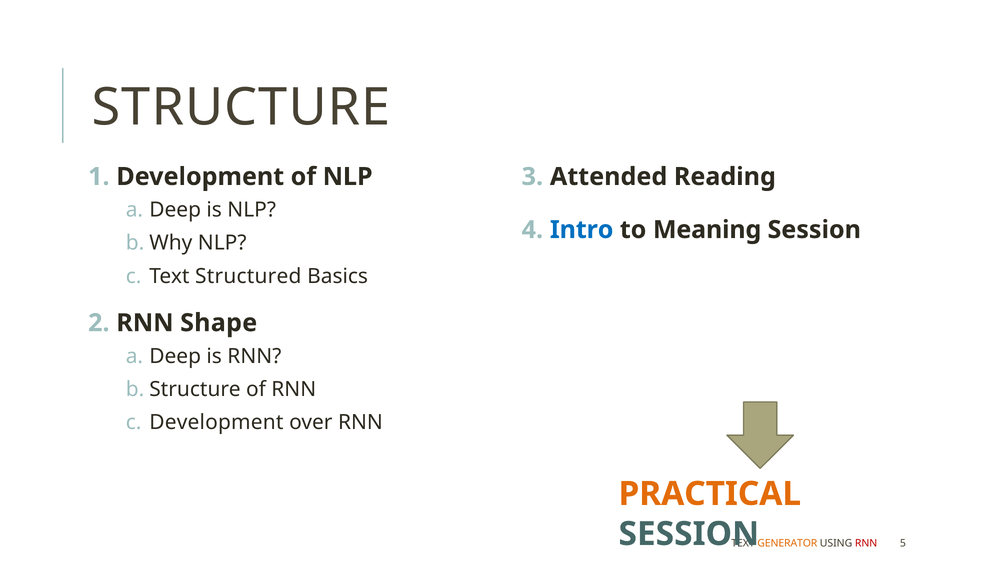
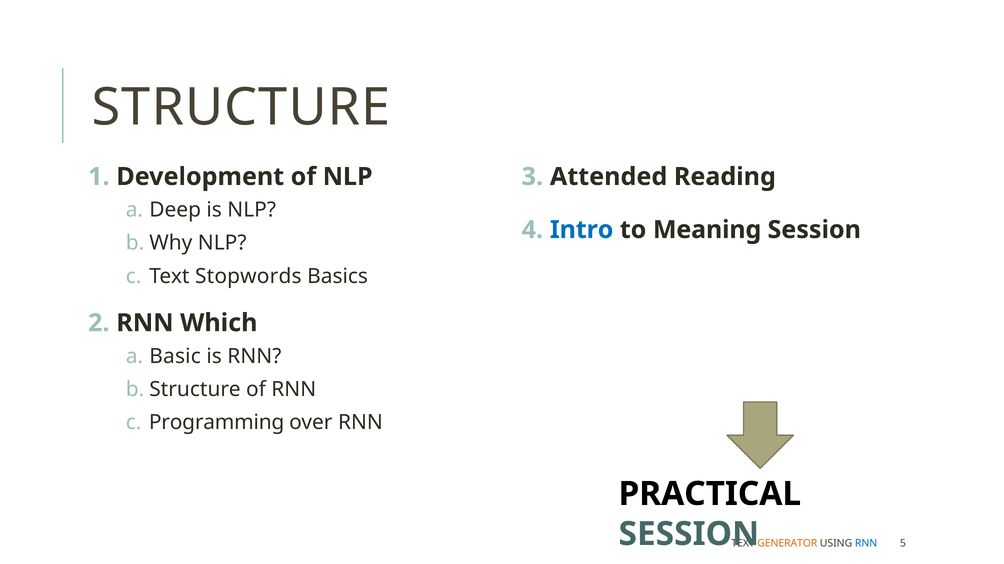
Structured: Structured -> Stopwords (248, 277)
Shape: Shape -> Which (219, 323)
Deep: Deep -> Basic (175, 357)
Development: Development -> Programming (217, 423)
PRACTICAL colour: orange -> black (710, 494)
RNN colour: red -> blue (866, 544)
